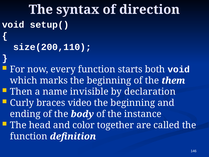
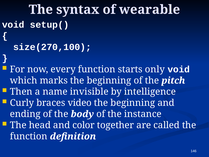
direction: direction -> wearable (150, 10)
size(200,110: size(200,110 -> size(270,100 (52, 47)
both: both -> only (155, 69)
them: them -> pitch (173, 80)
declaration: declaration -> intelligence (150, 92)
